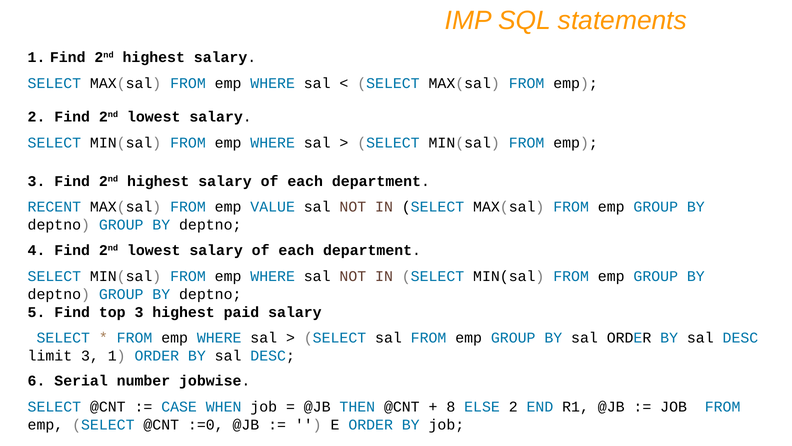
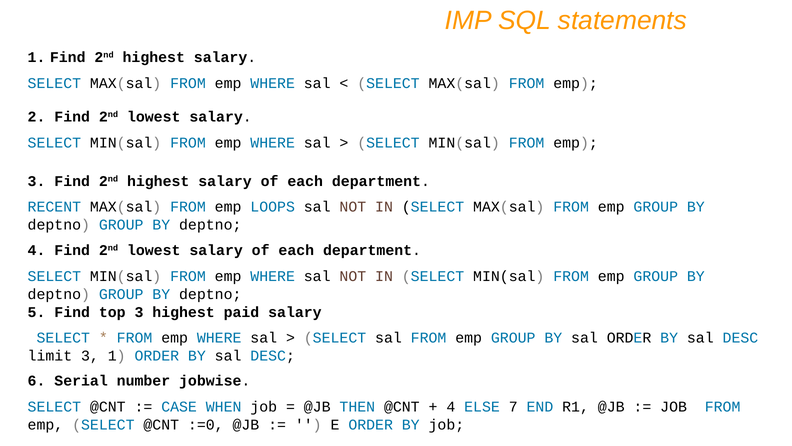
VALUE: VALUE -> LOOPS (273, 207)
8: 8 -> 4 (451, 406)
ELSE 2: 2 -> 7 (513, 406)
